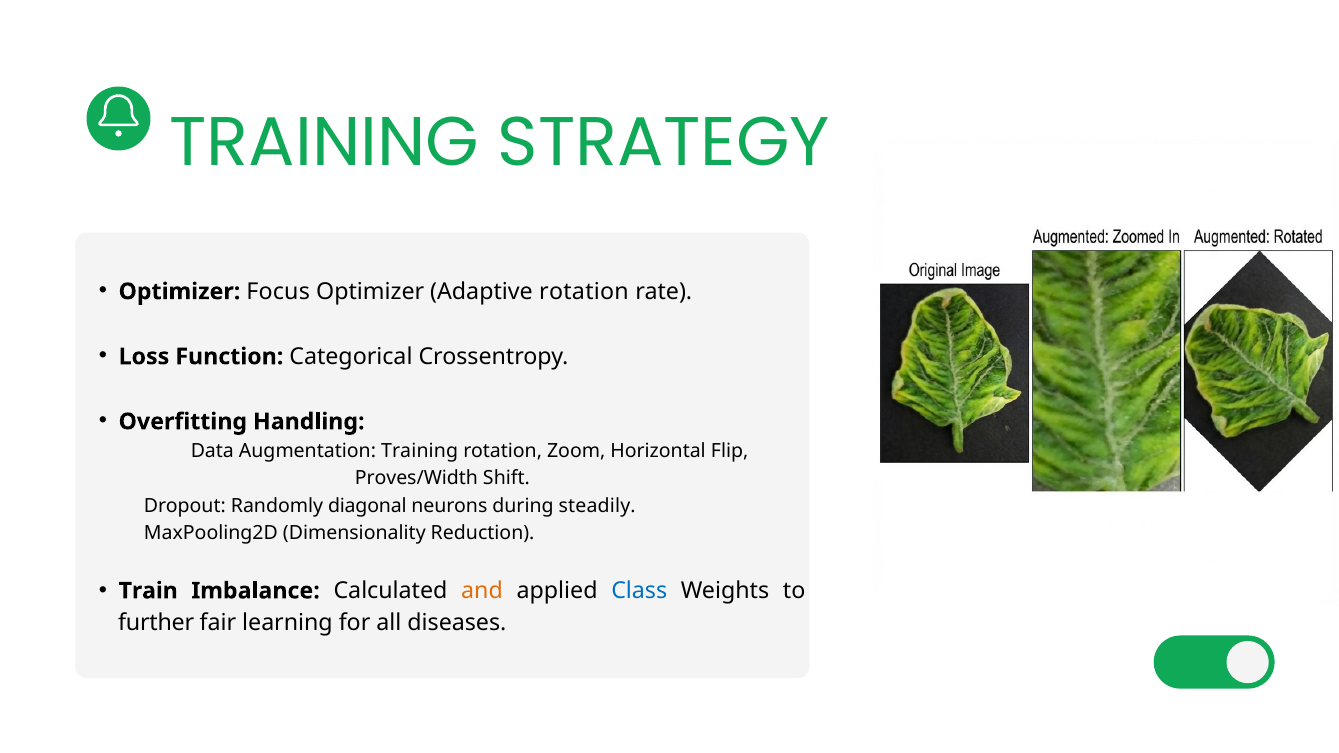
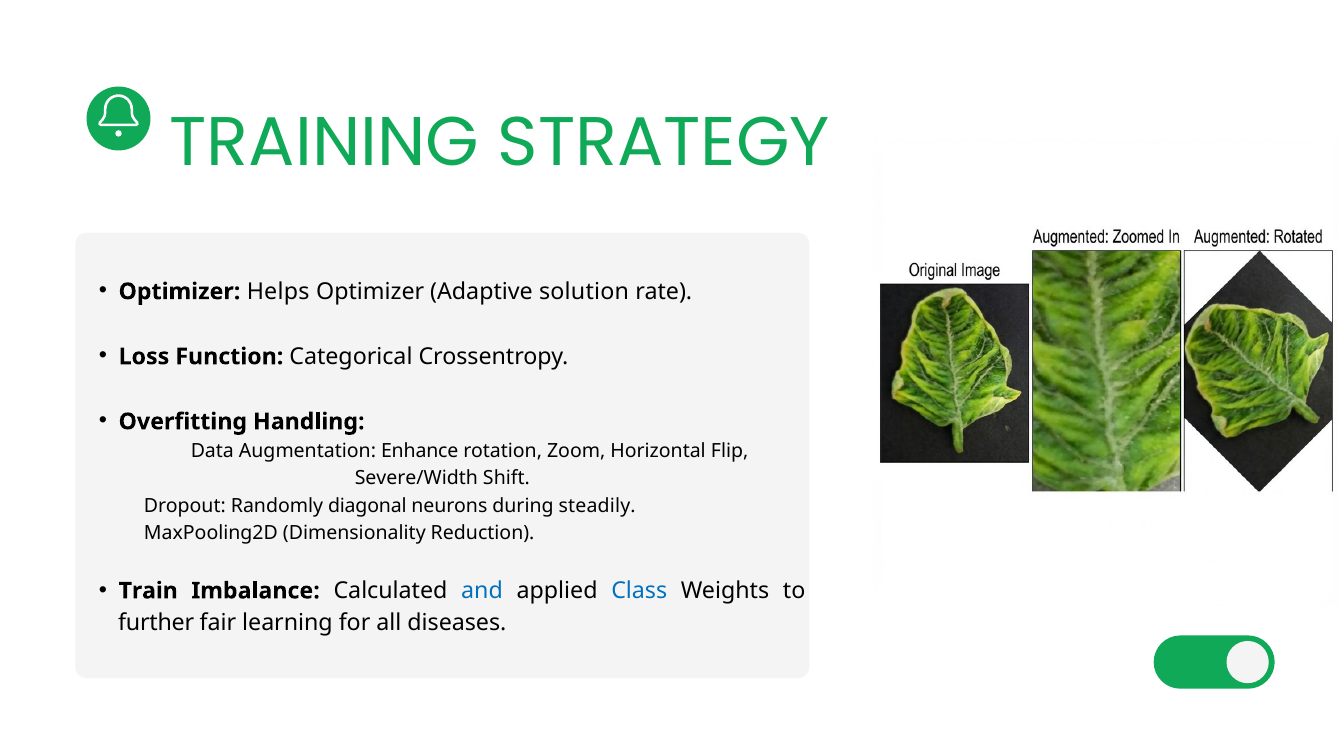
Focus: Focus -> Helps (278, 292)
Adaptive rotation: rotation -> solution (584, 292)
Augmentation Training: Training -> Enhance (420, 451)
Proves/Width: Proves/Width -> Severe/Width (416, 478)
and colour: orange -> blue (482, 591)
